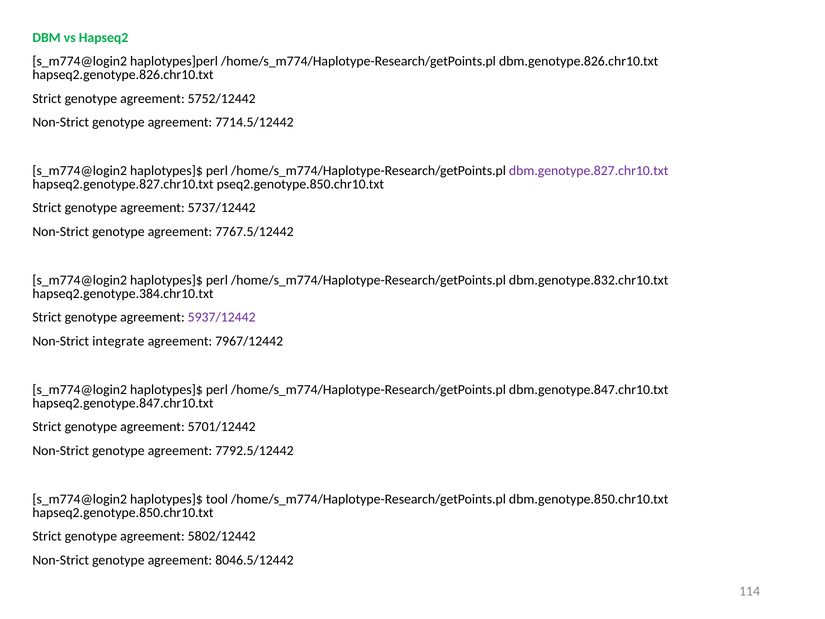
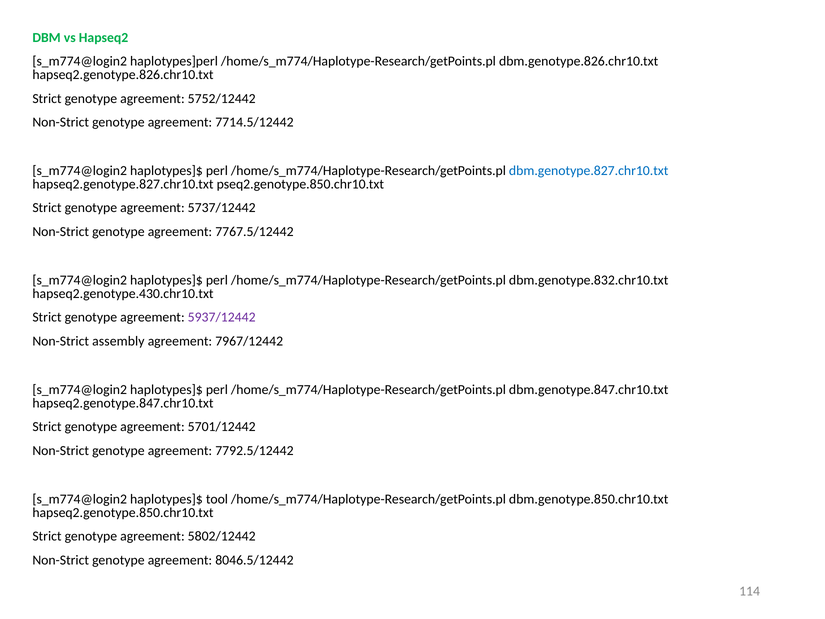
dbm.genotype.827.chr10.txt colour: purple -> blue (589, 171)
hapseq2.genotype.384.chr10.txt: hapseq2.genotype.384.chr10.txt -> hapseq2.genotype.430.chr10.txt (123, 294)
integrate: integrate -> assembly (118, 341)
